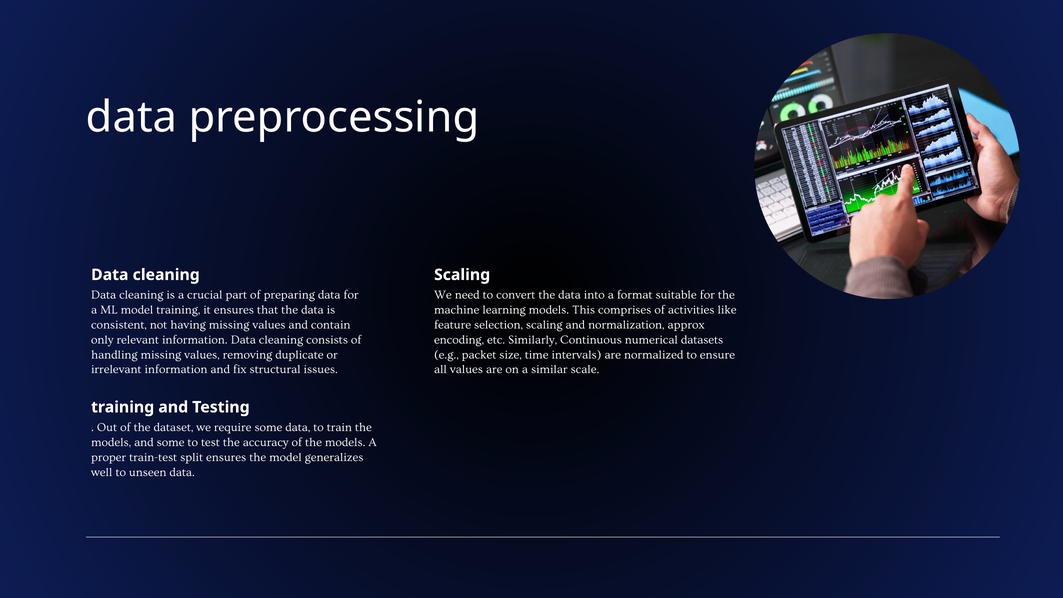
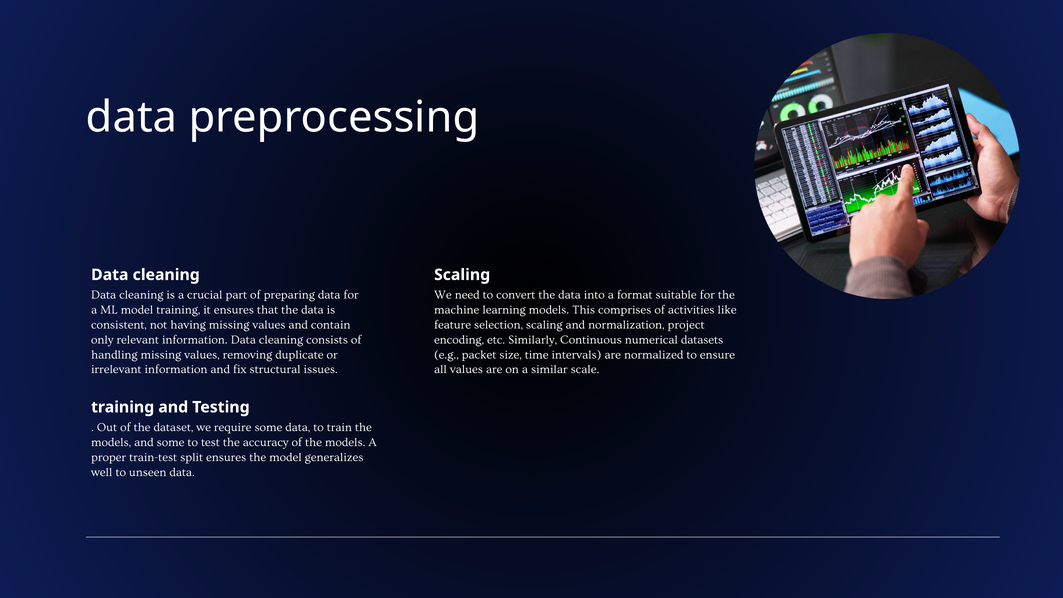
approx: approx -> project (686, 325)
